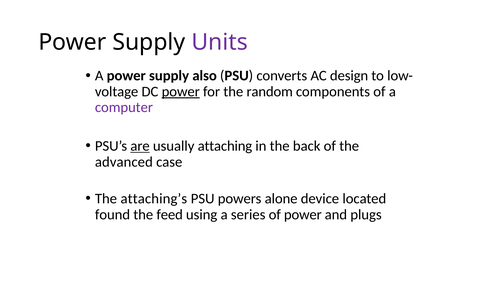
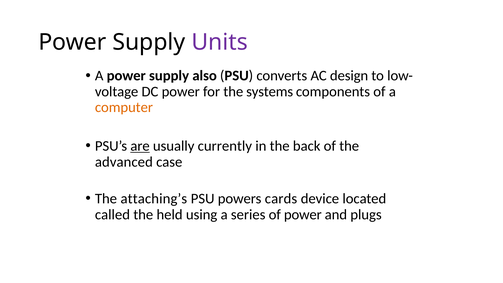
power underline: present -> none (181, 92)
random: random -> systems (270, 92)
computer colour: purple -> orange (124, 107)
attaching: attaching -> currently (225, 146)
alone: alone -> cards (281, 199)
found: found -> called (112, 214)
feed: feed -> held (170, 214)
